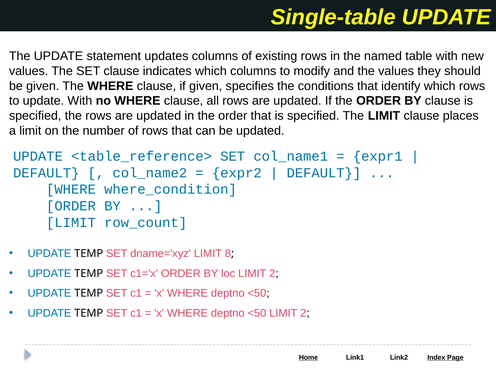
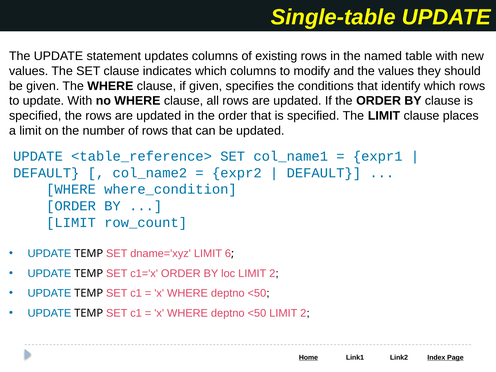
8: 8 -> 6 (228, 254)
